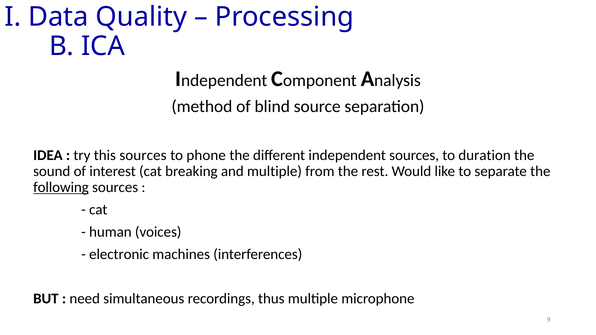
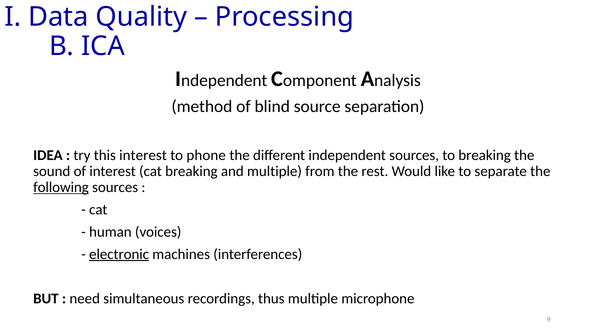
this sources: sources -> interest (143, 155)
to duration: duration -> breaking (485, 155)
electronic underline: none -> present (119, 254)
